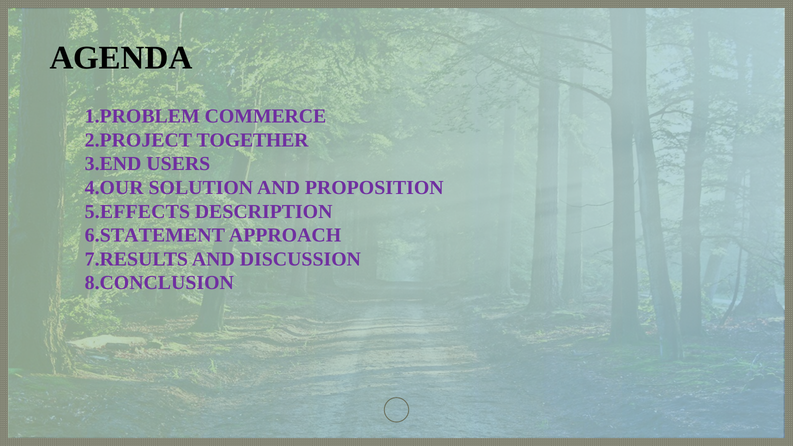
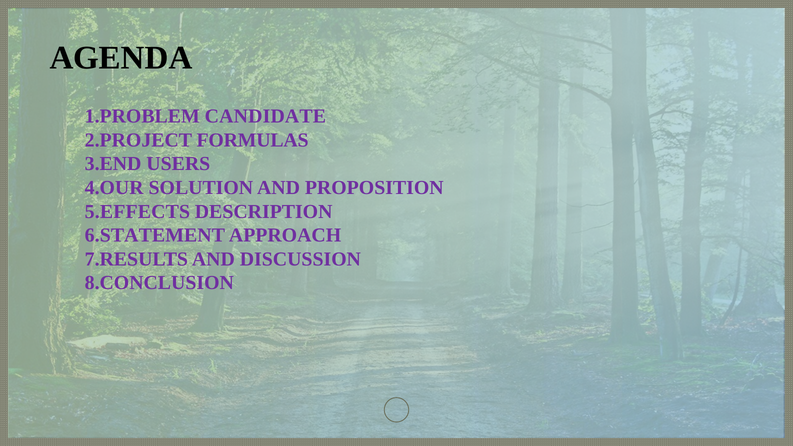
COMMERCE: COMMERCE -> CANDIDATE (265, 116)
TOGETHER: TOGETHER -> FORMULAS (253, 140)
